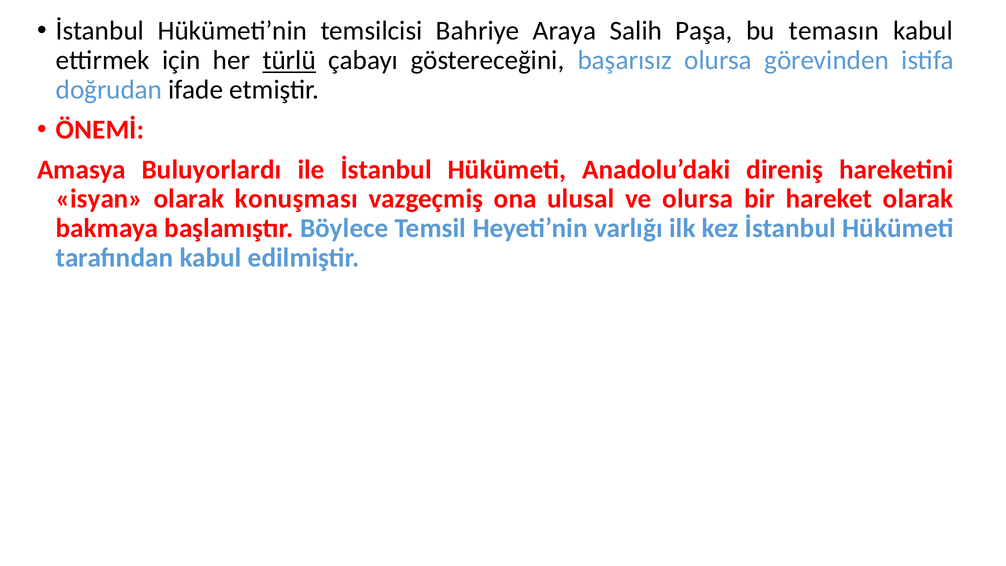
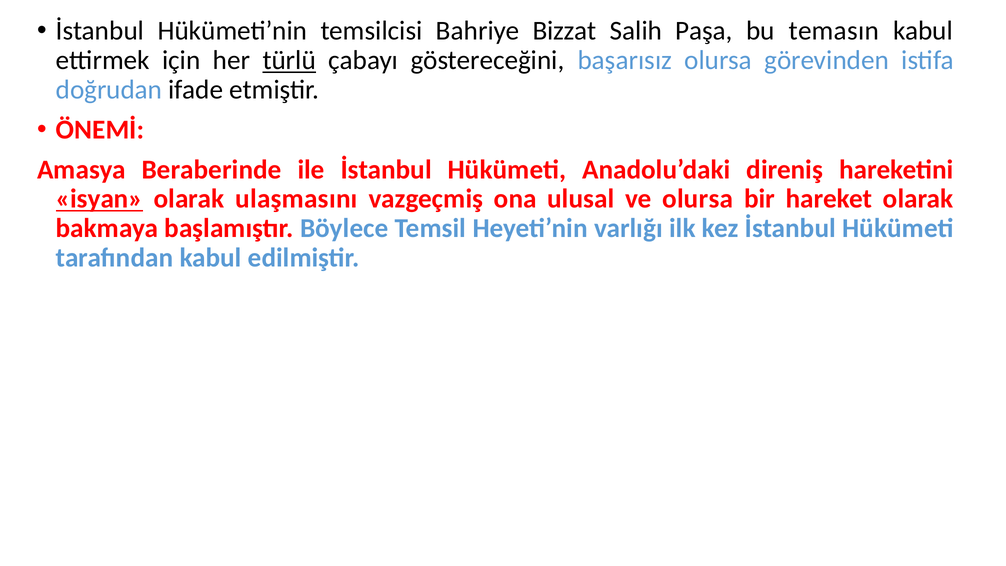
Araya: Araya -> Bizzat (565, 31)
Buluyorlardı: Buluyorlardı -> Beraberinde (212, 170)
isyan underline: none -> present (99, 199)
konuşması: konuşması -> ulaşmasını (296, 199)
